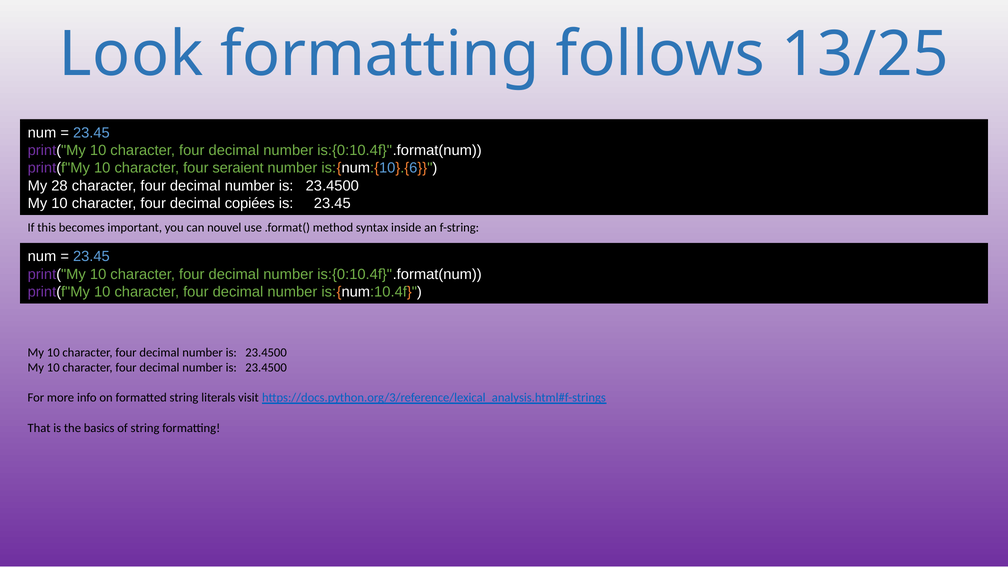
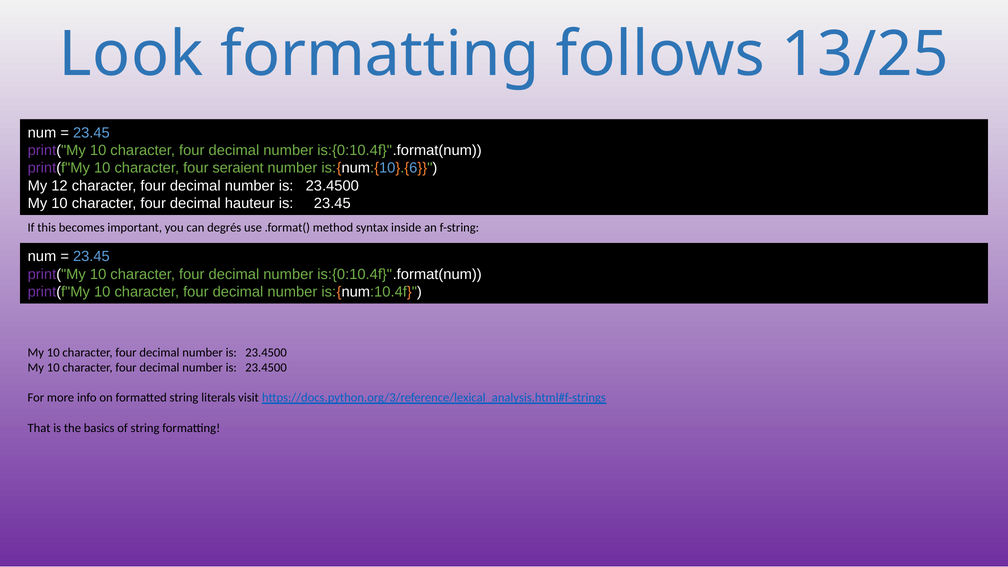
28: 28 -> 12 (59, 186)
copiées: copiées -> hauteur (250, 203)
nouvel: nouvel -> degrés (224, 228)
